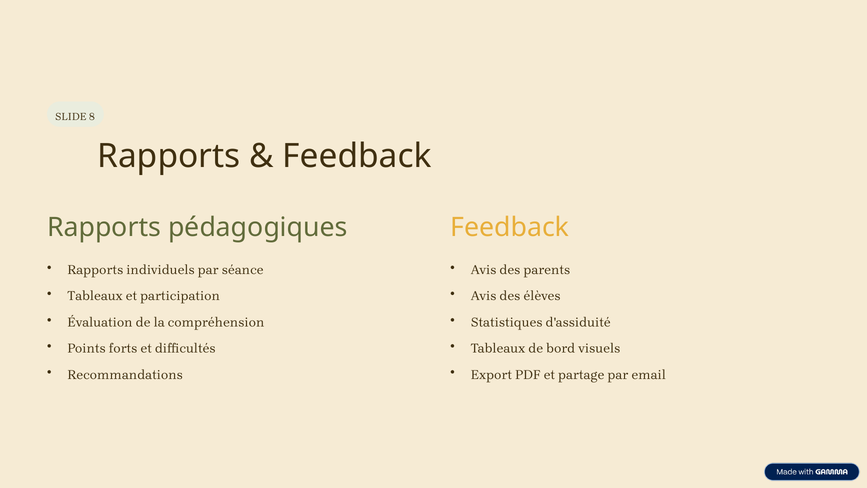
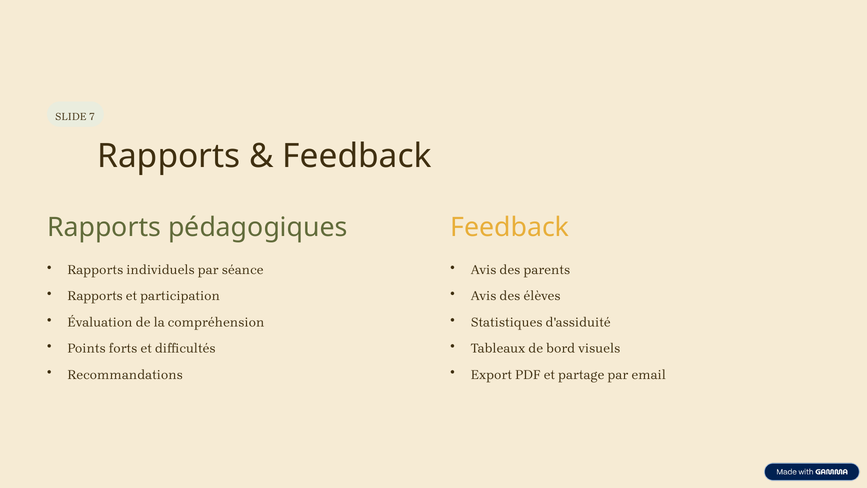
8: 8 -> 7 (92, 117)
Tableaux: Tableaux -> Rapports (95, 296)
